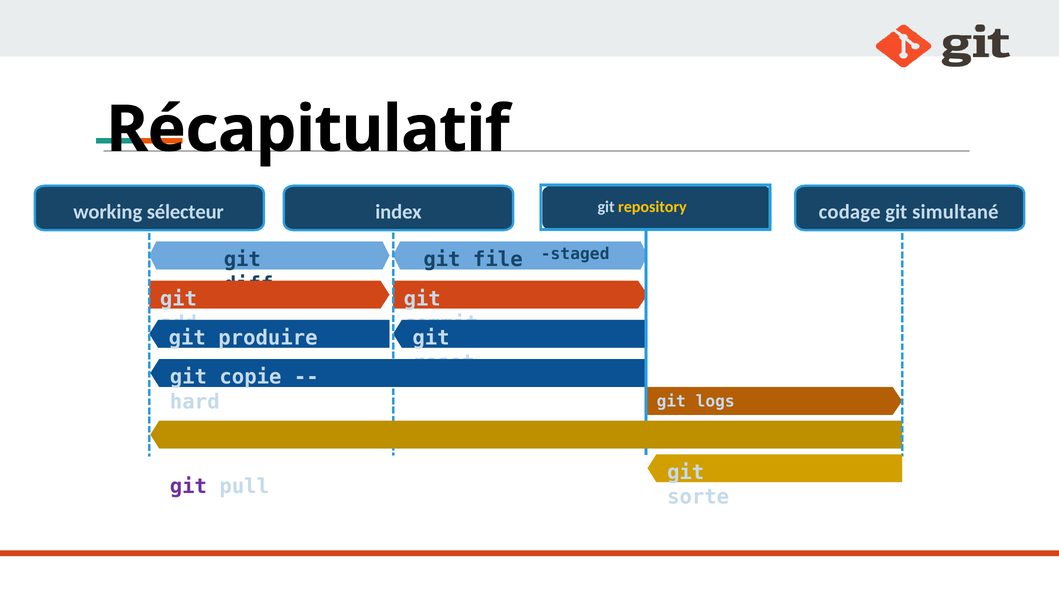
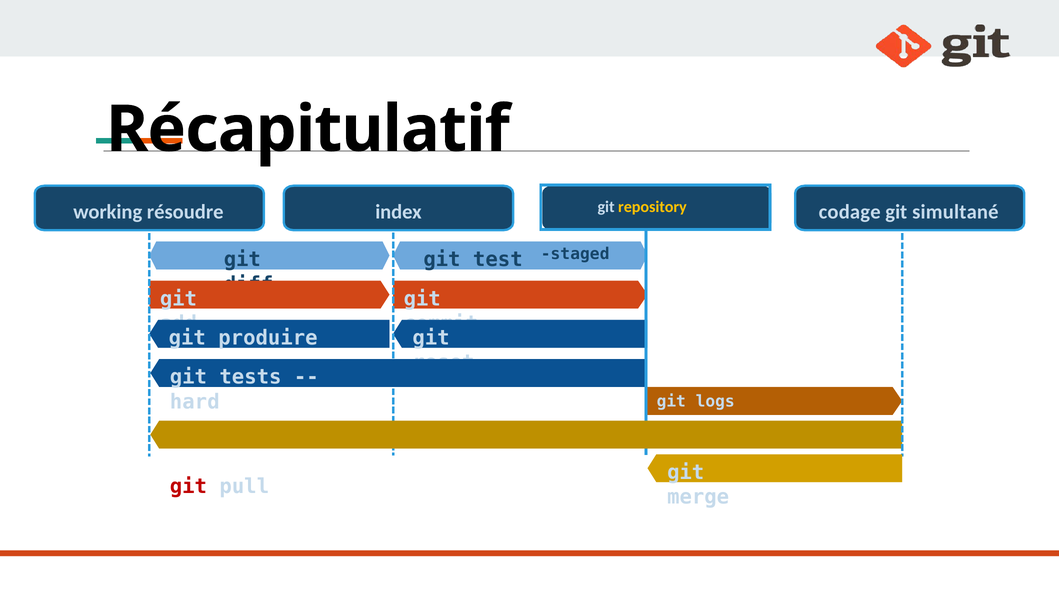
sélecteur: sélecteur -> résoudre (185, 212)
file: file -> test (498, 259)
copie: copie -> tests (250, 377)
git colour: purple -> red (188, 486)
sorte: sorte -> merge (698, 497)
